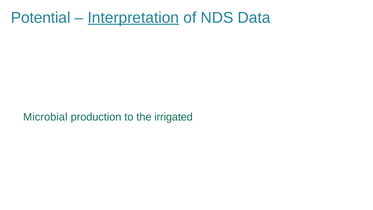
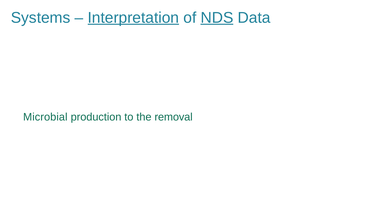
Potential: Potential -> Systems (41, 18)
NDS underline: none -> present (217, 18)
irrigated: irrigated -> removal (174, 117)
